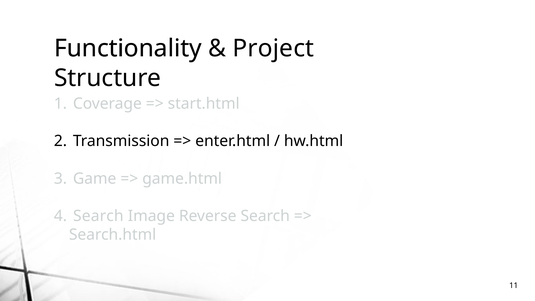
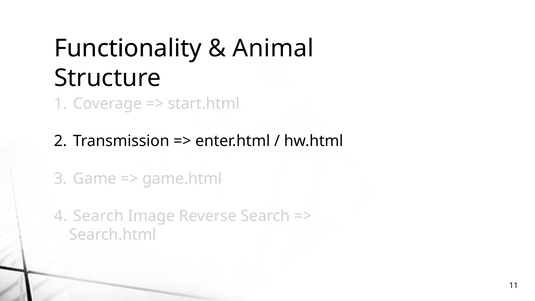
Project: Project -> Animal (273, 48)
